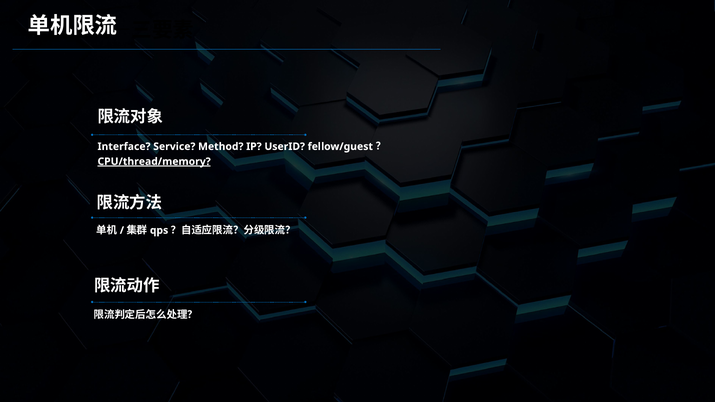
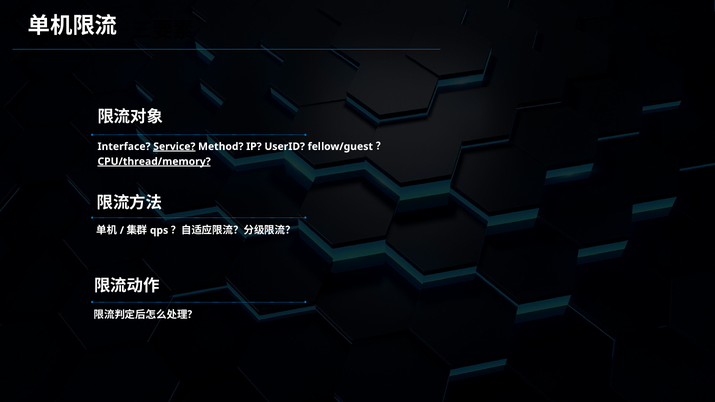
Service underline: none -> present (174, 147)
